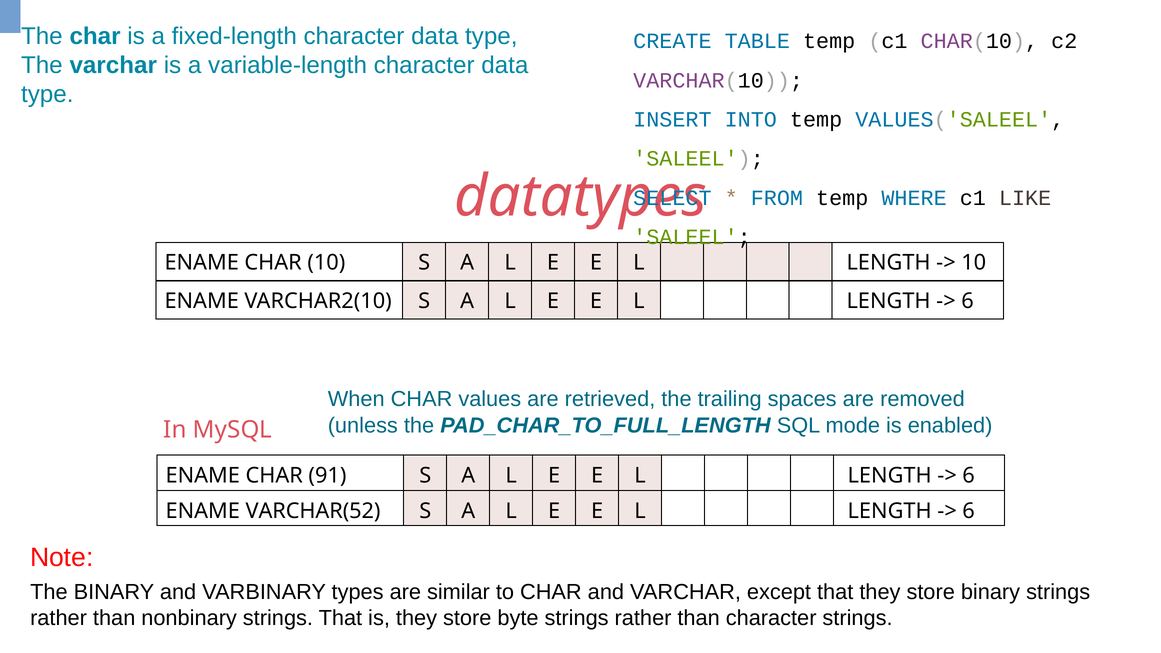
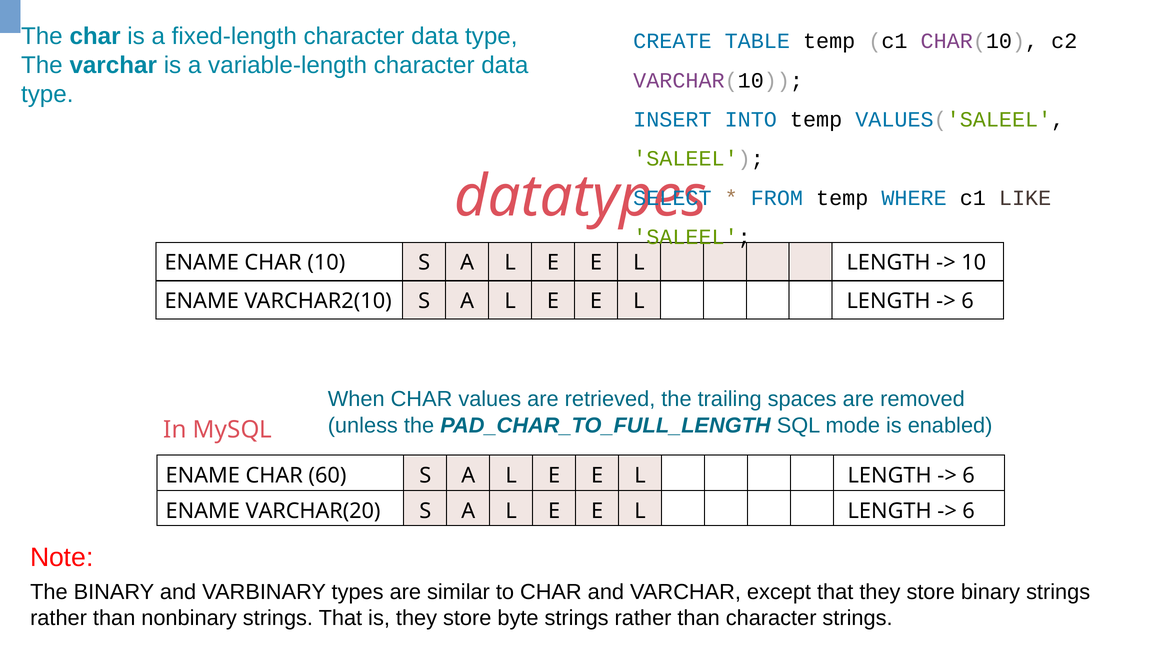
91: 91 -> 60 (327, 476)
VARCHAR(52: VARCHAR(52 -> VARCHAR(20 (313, 511)
